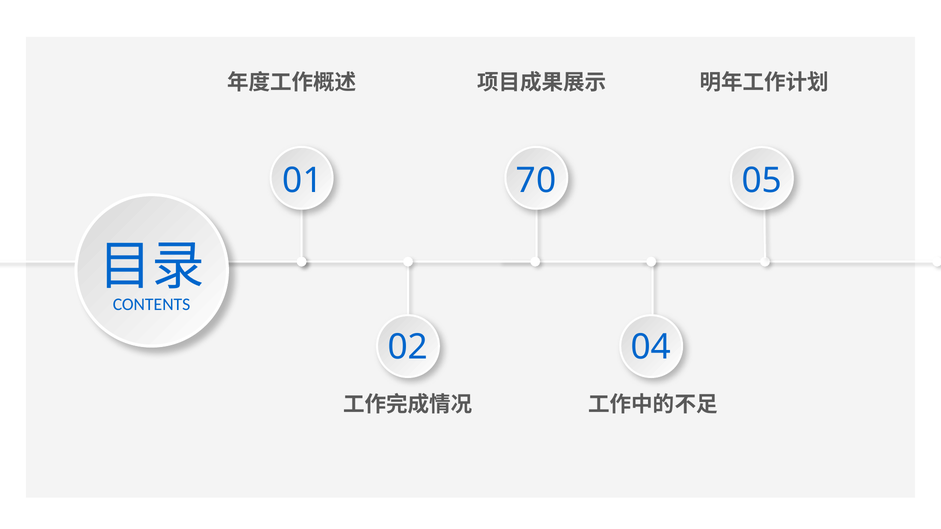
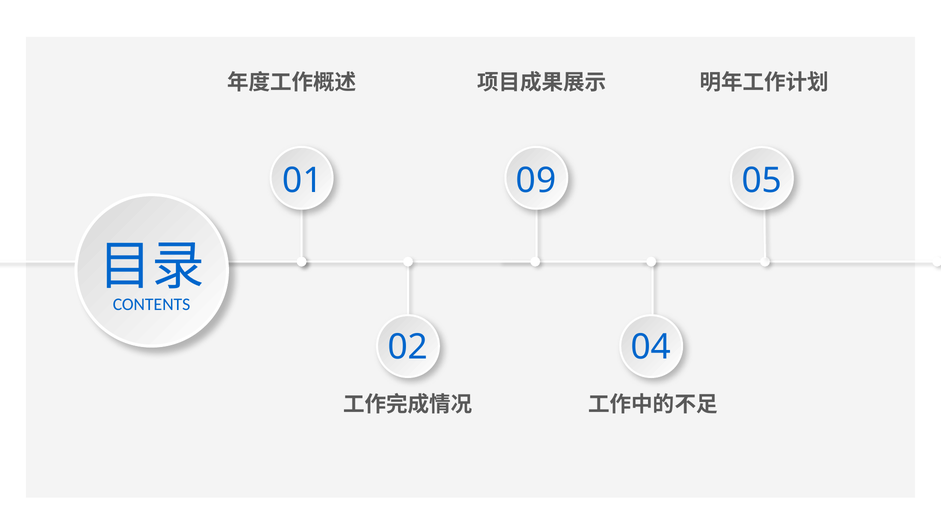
70: 70 -> 09 (536, 181)
